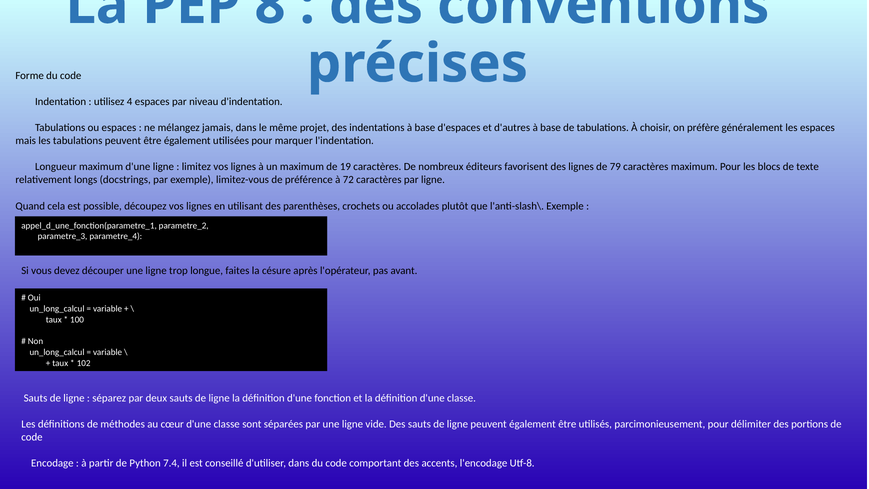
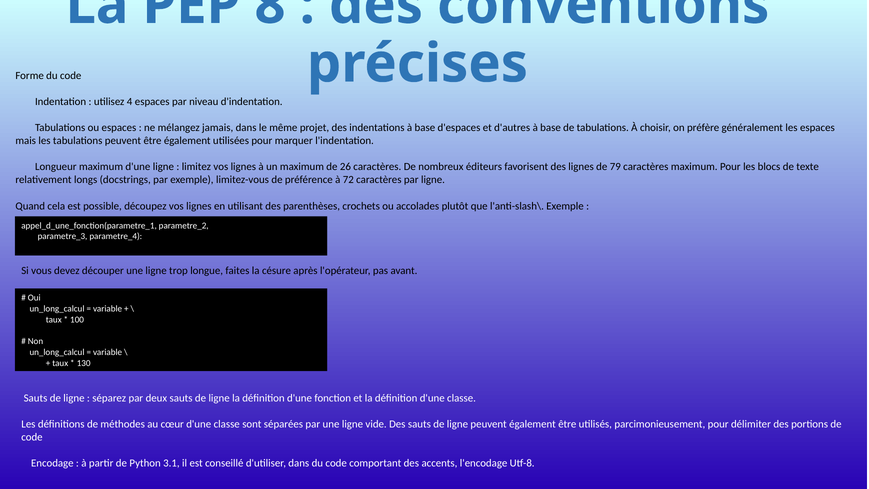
19: 19 -> 26 (345, 167)
102: 102 -> 130 (84, 363)
7.4: 7.4 -> 3.1 (171, 463)
